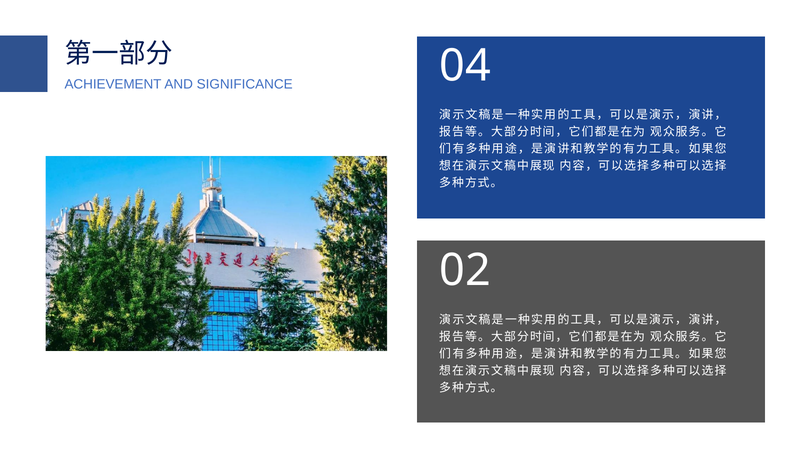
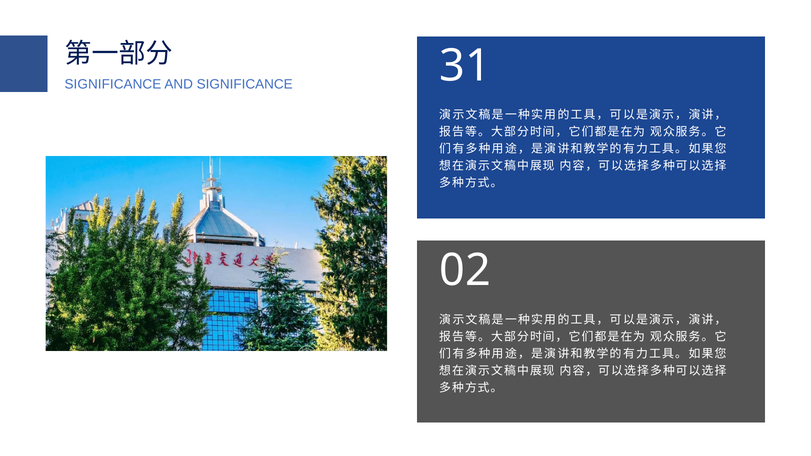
ACHIEVEMENT: ACHIEVEMENT -> SIGNIFICANCE (113, 84)
04: 04 -> 31 (465, 66)
